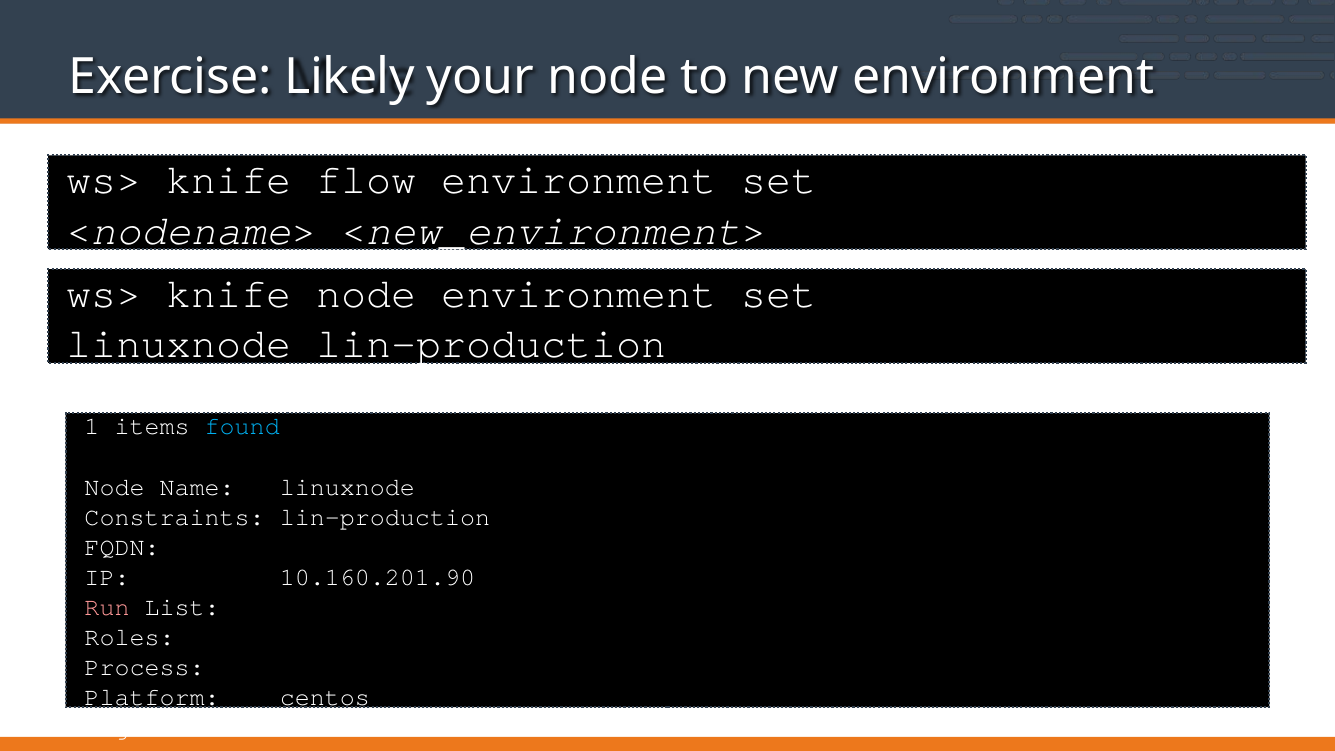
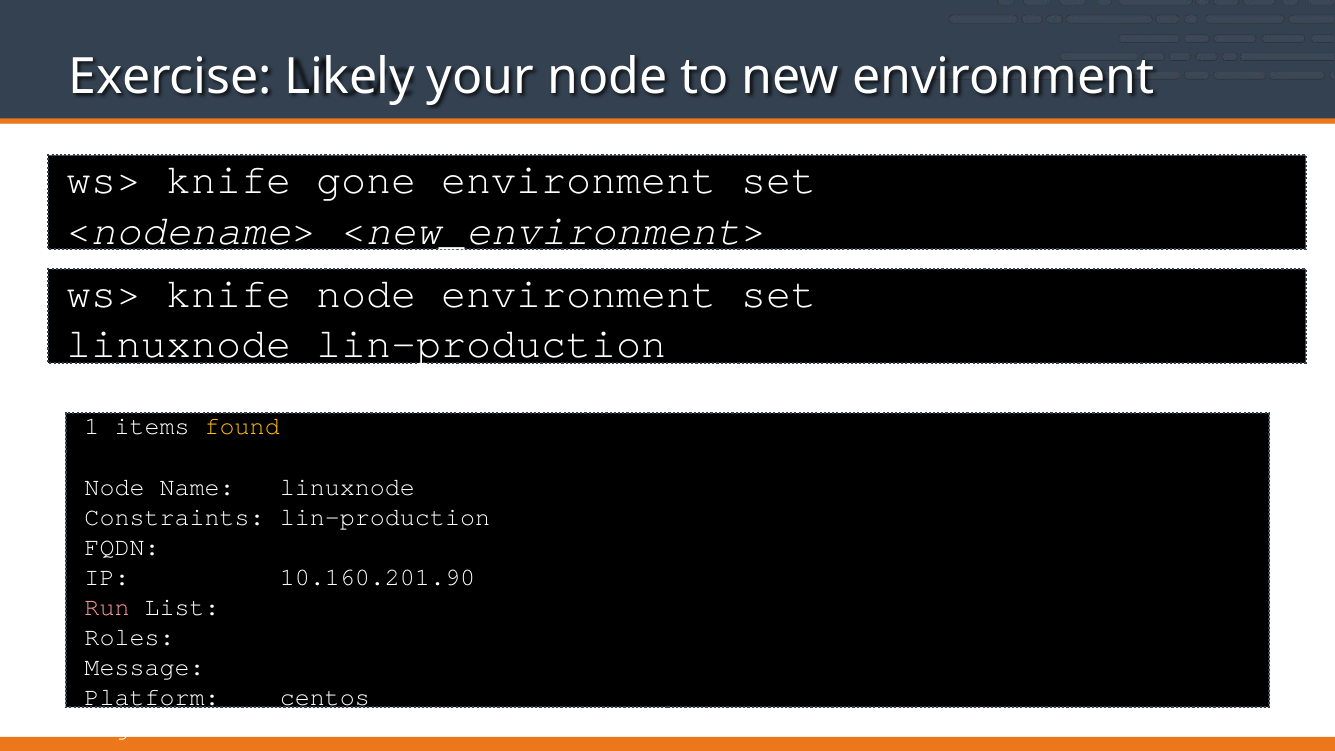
flow: flow -> gone (367, 180)
found colour: light blue -> yellow (242, 427)
Process: Process -> Message (145, 667)
